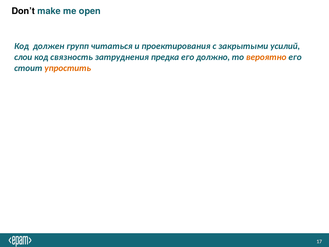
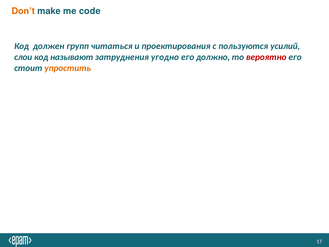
Don’t colour: black -> orange (23, 11)
open: open -> code (90, 11)
закрытыми: закрытыми -> пользуются (243, 46)
связность: связность -> называют (72, 57)
предка: предка -> угодно (165, 57)
вероятно colour: orange -> red (266, 57)
